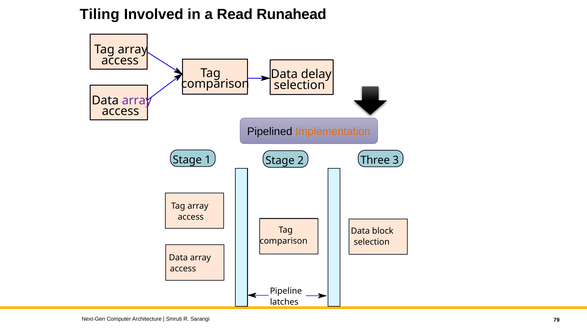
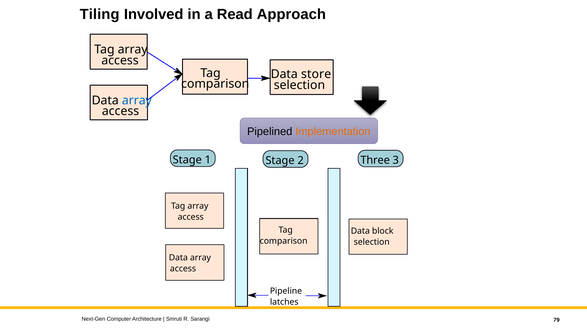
Runahead: Runahead -> Approach (291, 14)
delay: delay -> store (316, 74)
array colour: purple -> blue (137, 100)
